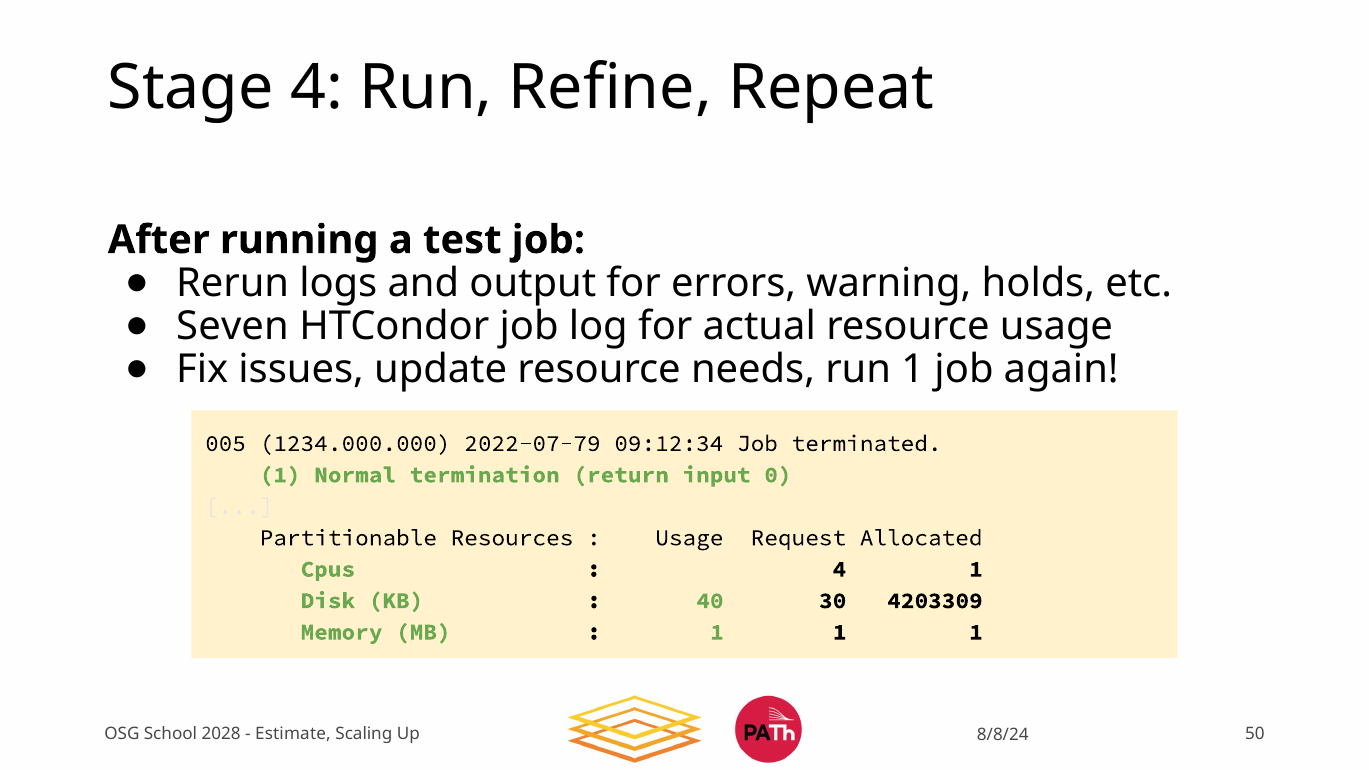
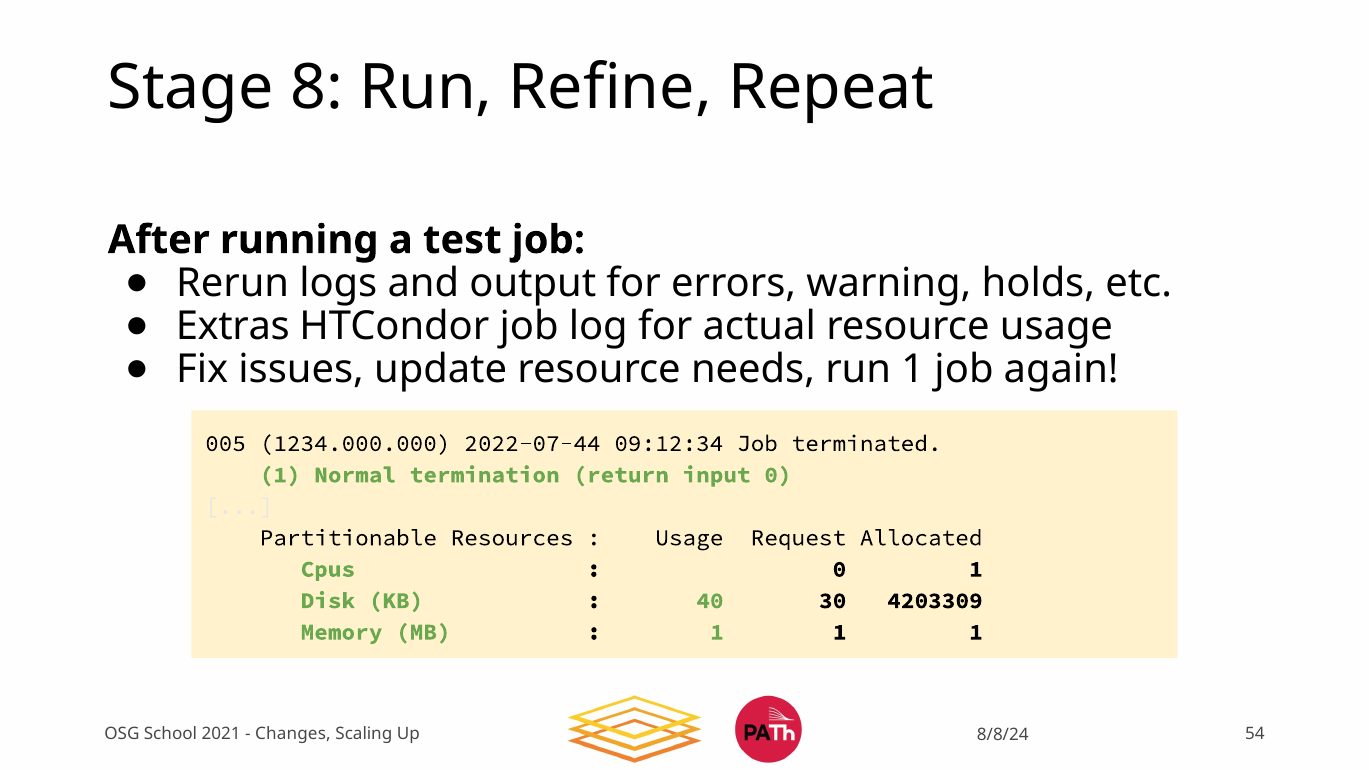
Stage 4: 4 -> 8 (317, 88)
Seven: Seven -> Extras (233, 326)
2022-07-79: 2022-07-79 -> 2022-07-44 (532, 443)
4: 4 -> 0 (839, 569)
2028: 2028 -> 2021 (221, 734)
Estimate: Estimate -> Changes (293, 734)
50: 50 -> 54 (1255, 734)
